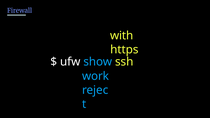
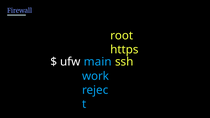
with: with -> root (122, 36)
show: show -> main (98, 62)
